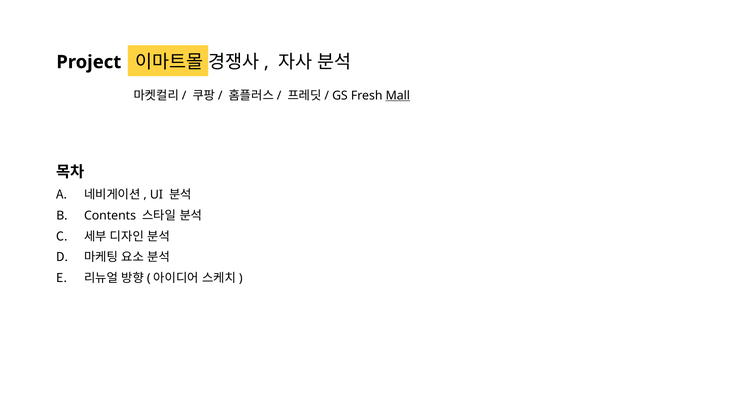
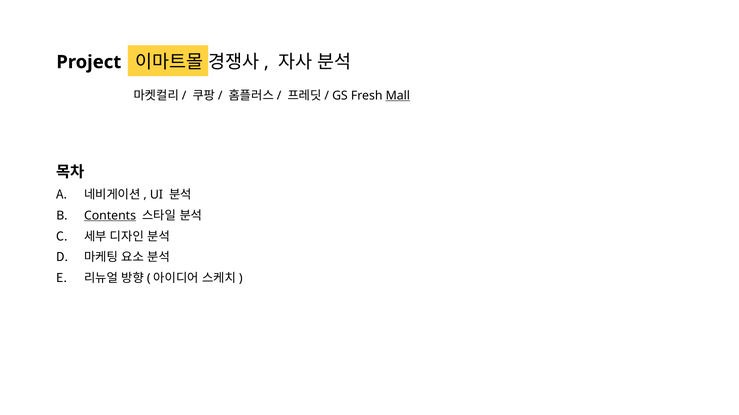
Contents underline: none -> present (110, 216)
